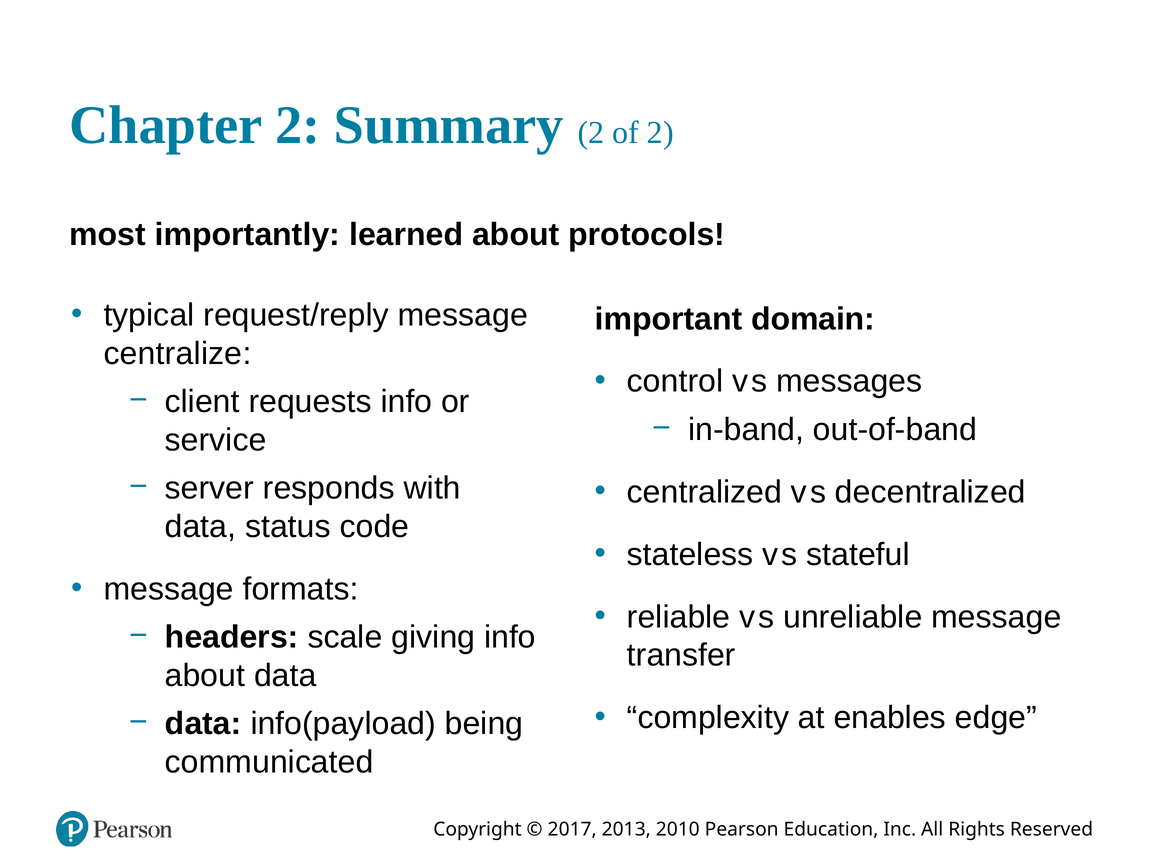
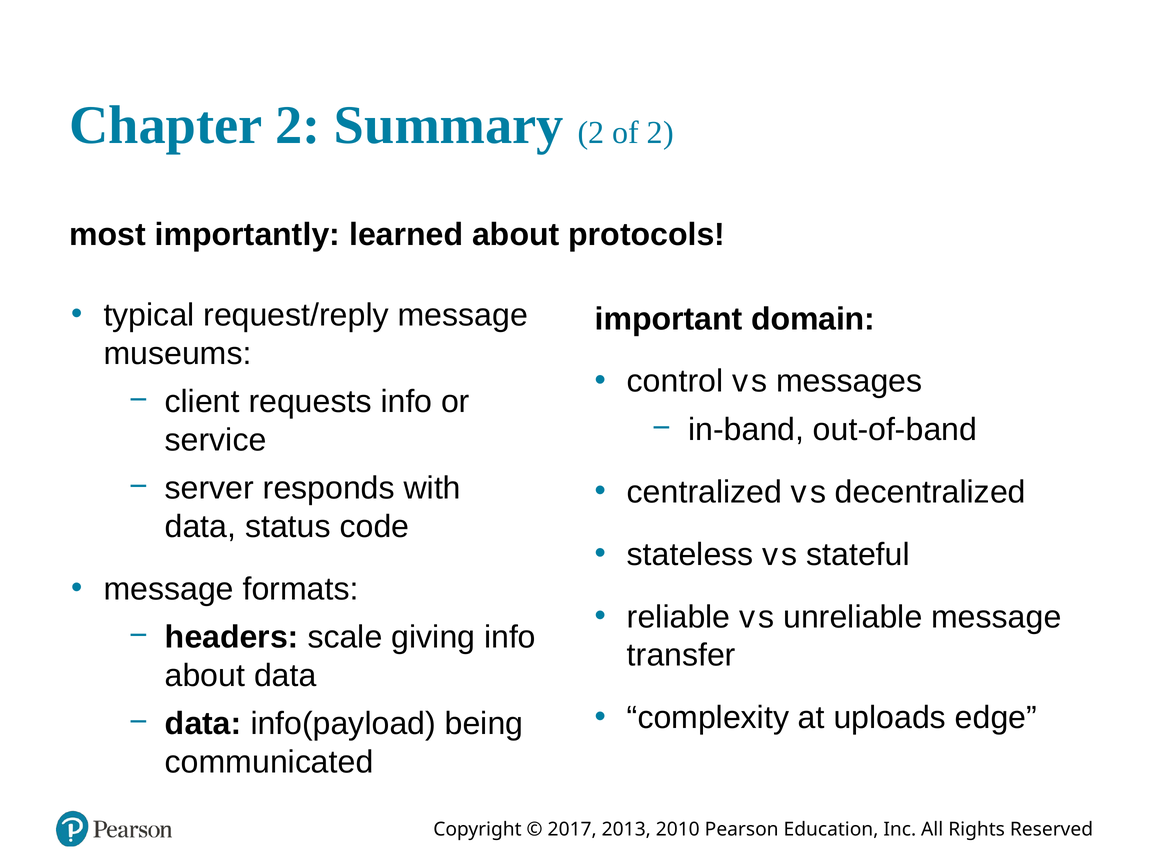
centralize: centralize -> museums (178, 354)
enables: enables -> uploads (890, 718)
